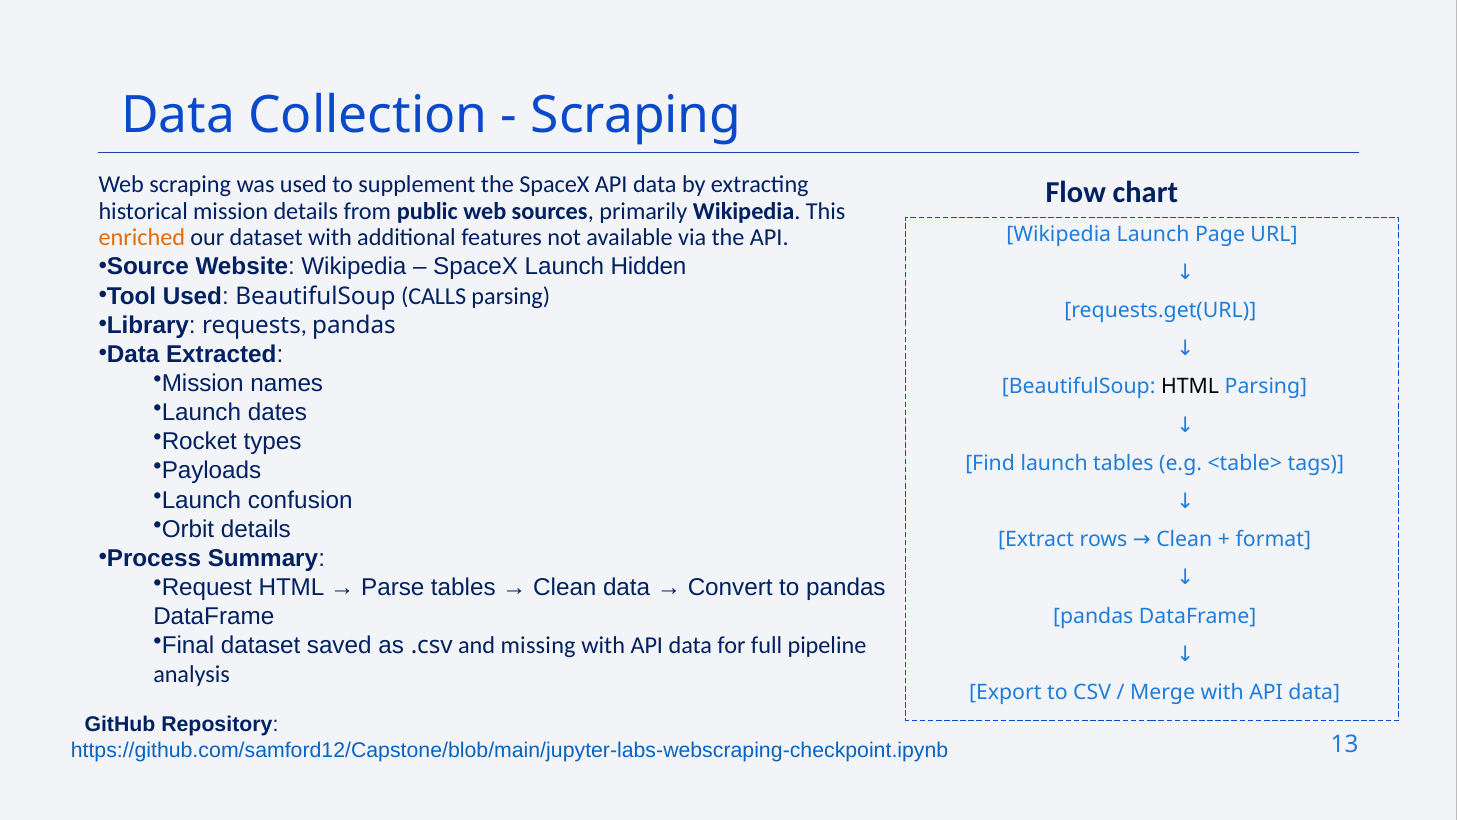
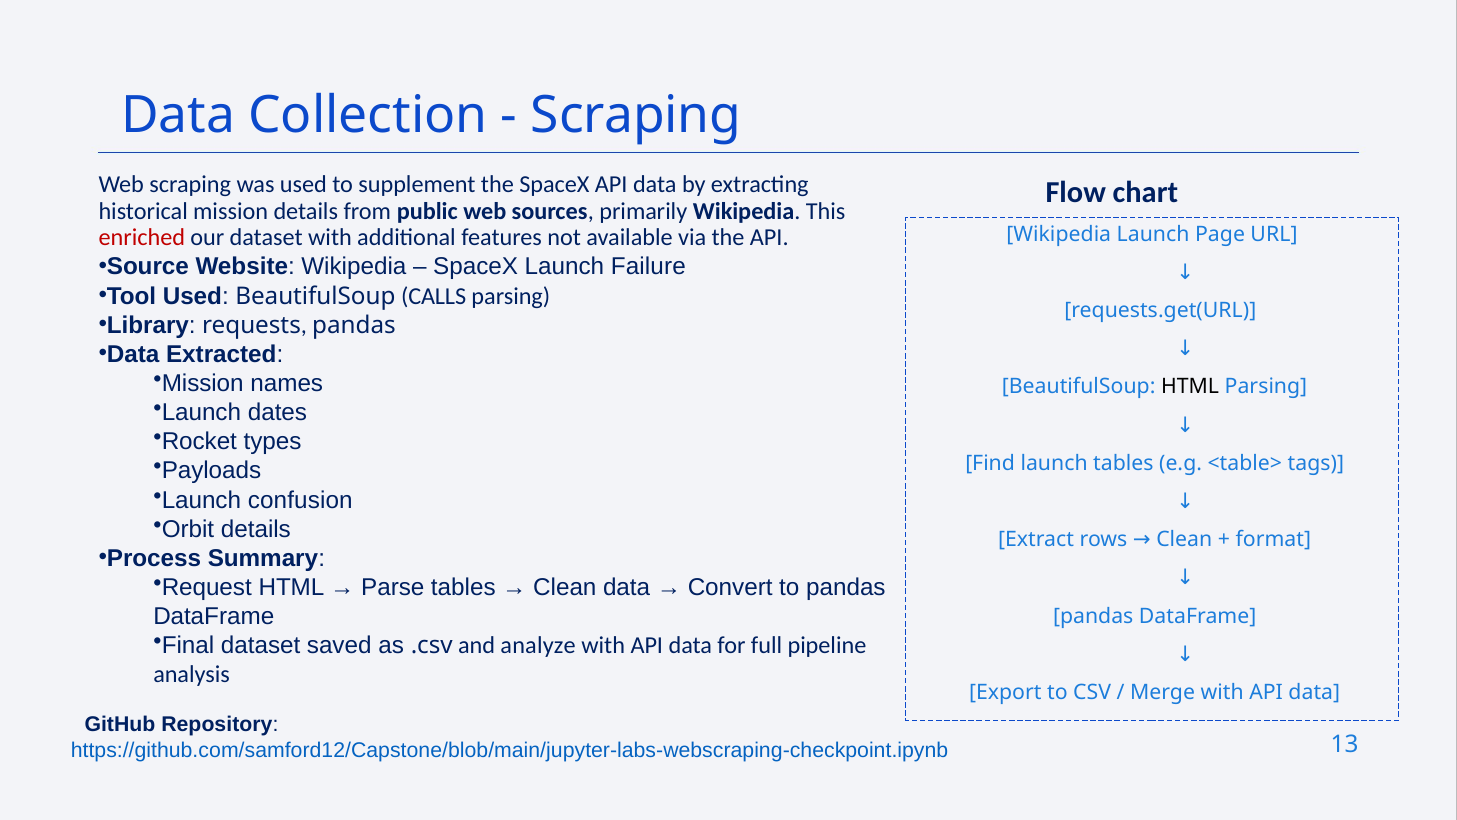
enriched colour: orange -> red (142, 237)
Hidden: Hidden -> Failure (648, 267)
missing: missing -> analyze (538, 645)
